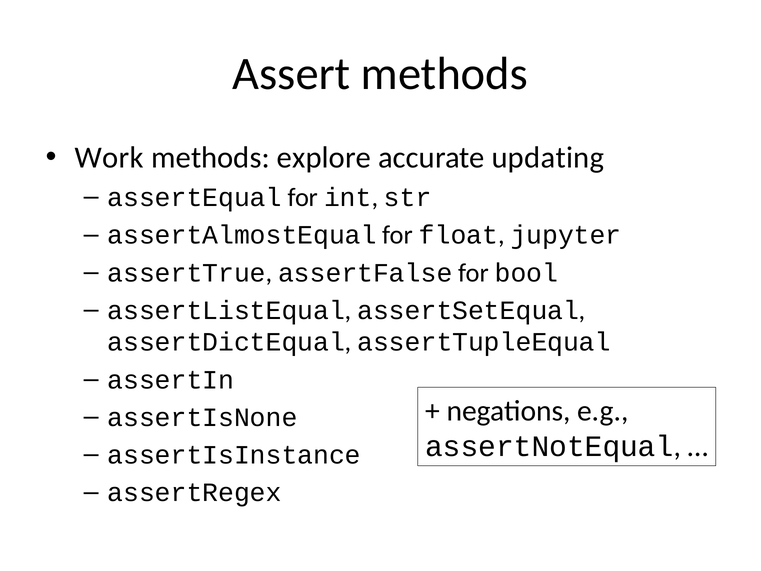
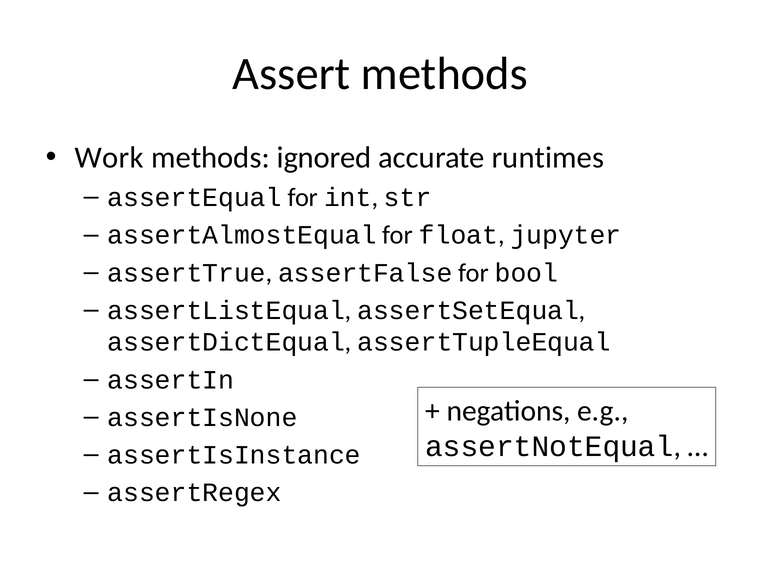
explore: explore -> ignored (324, 158)
updating: updating -> runtimes (548, 158)
